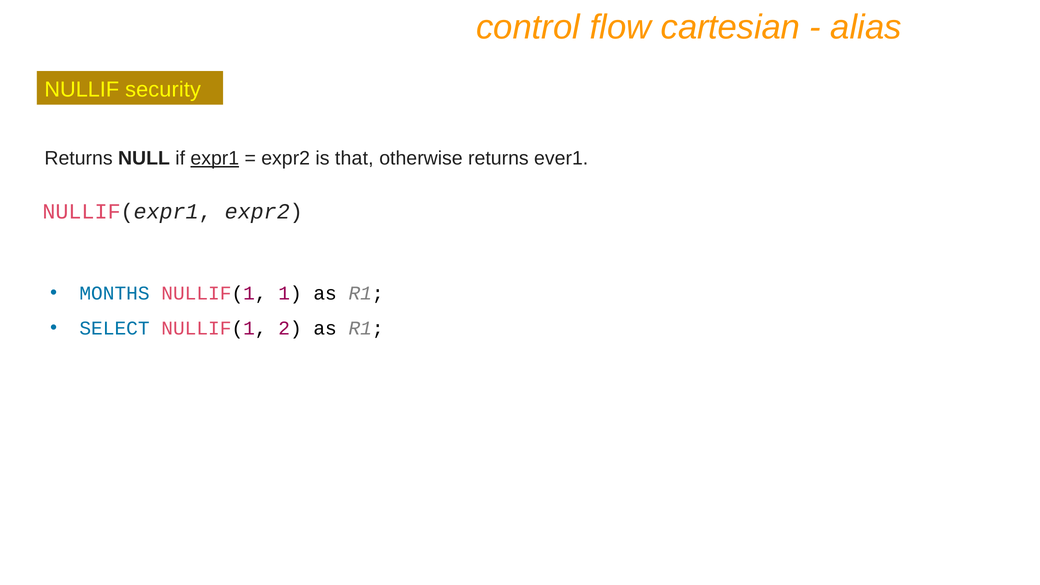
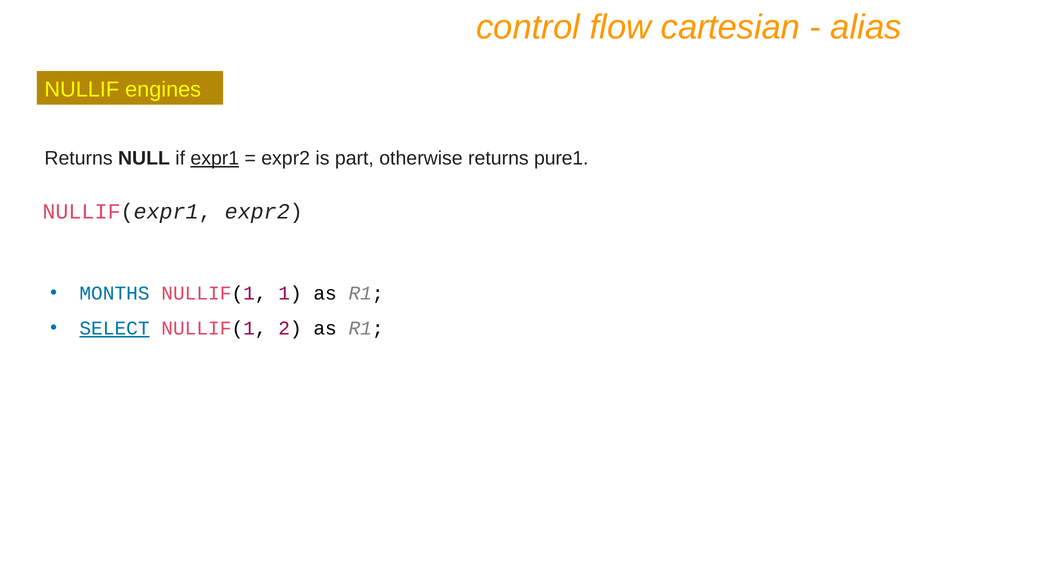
security: security -> engines (163, 89)
that: that -> part (354, 158)
ever1: ever1 -> pure1 (561, 158)
SELECT underline: none -> present (115, 328)
